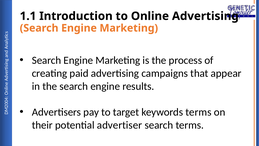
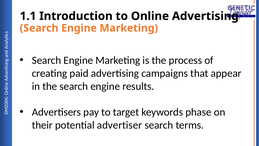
keywords terms: terms -> phase (199, 112)
